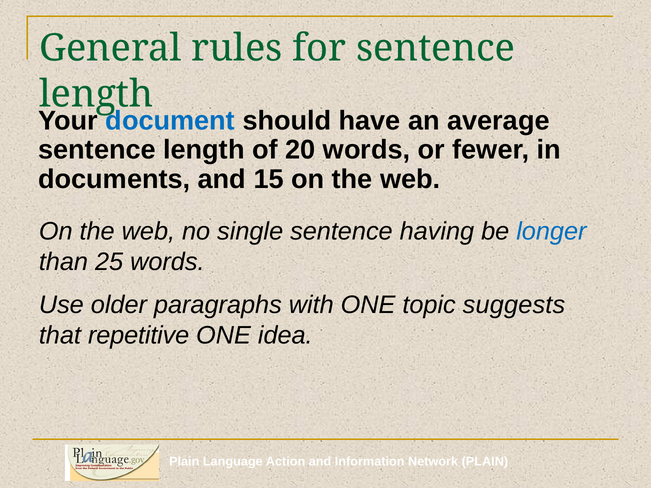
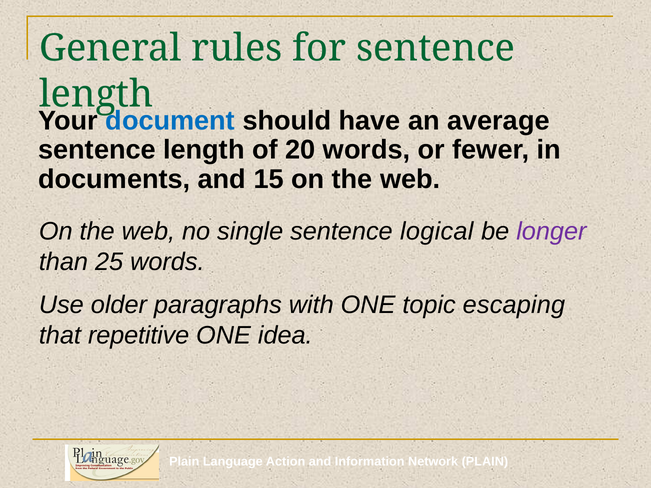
having: having -> logical (437, 232)
longer colour: blue -> purple (551, 232)
suggests: suggests -> escaping (514, 305)
